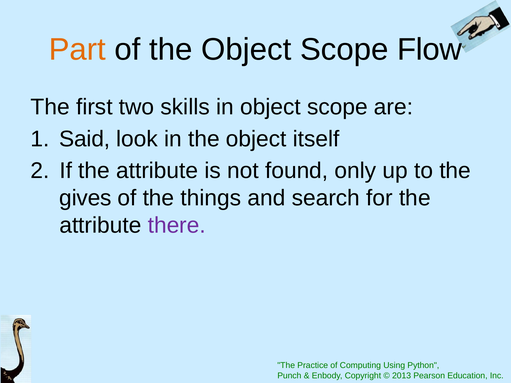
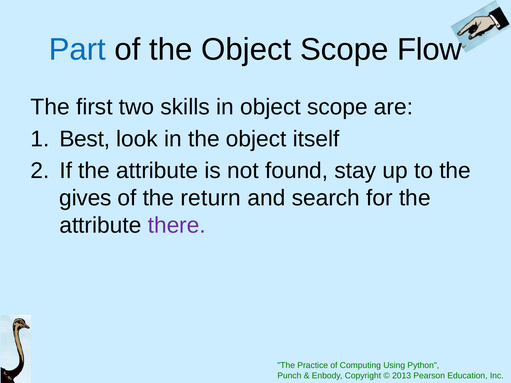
Part colour: orange -> blue (77, 49)
Said: Said -> Best (85, 139)
only: only -> stay (355, 171)
things: things -> return (211, 198)
